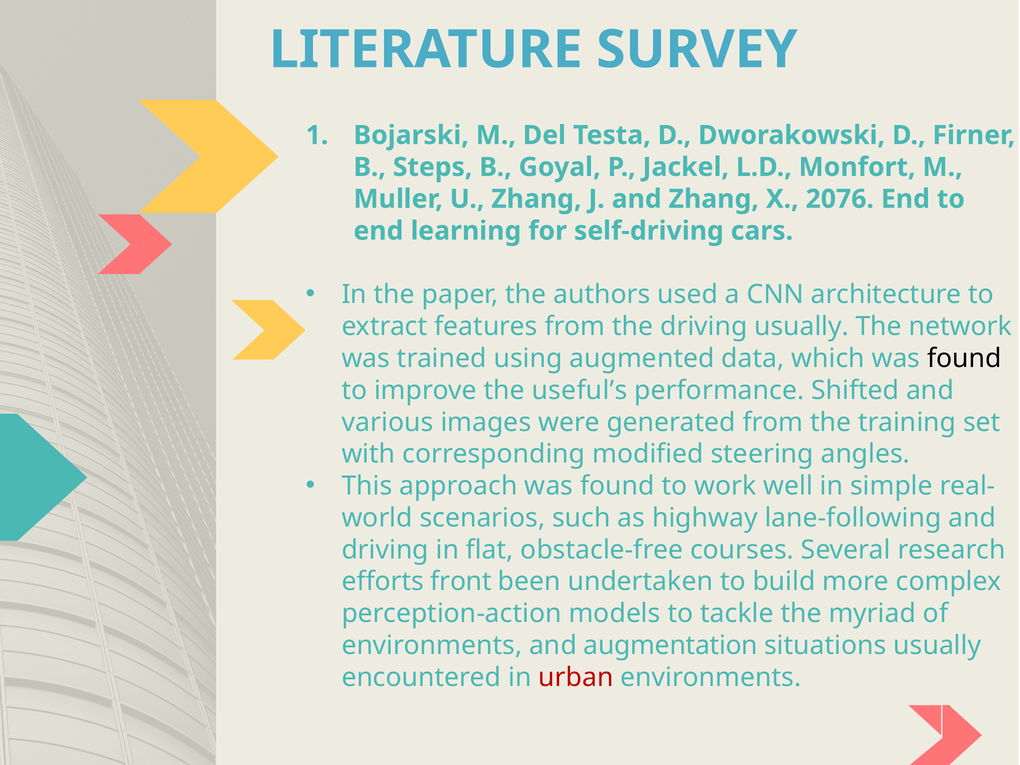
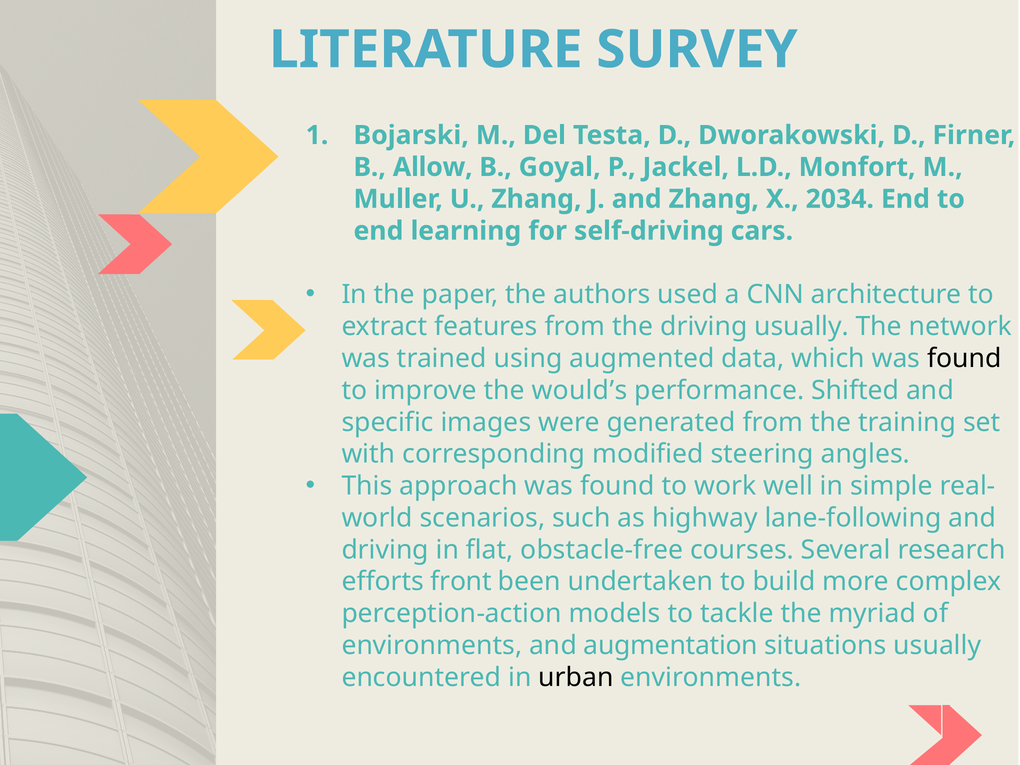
Steps: Steps -> Allow (433, 167)
2076: 2076 -> 2034 (840, 199)
useful’s: useful’s -> would’s (579, 390)
various: various -> specific (388, 422)
urban colour: red -> black (576, 677)
